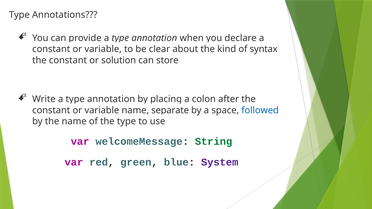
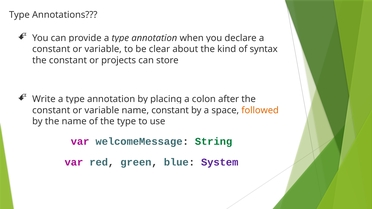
solution: solution -> projects (119, 60)
separate: separate -> constant (170, 110)
followed colour: blue -> orange (260, 110)
